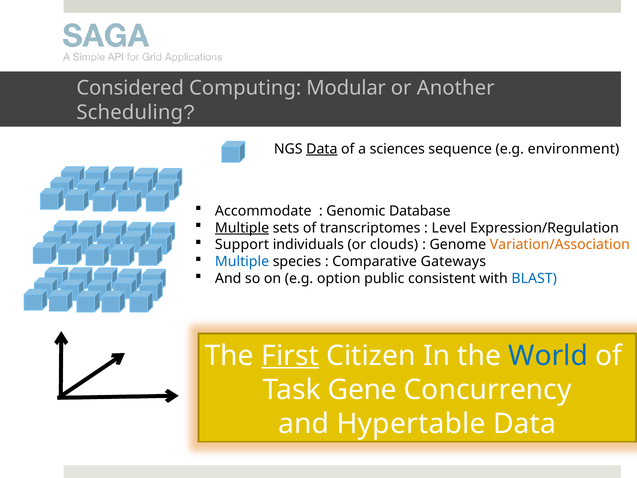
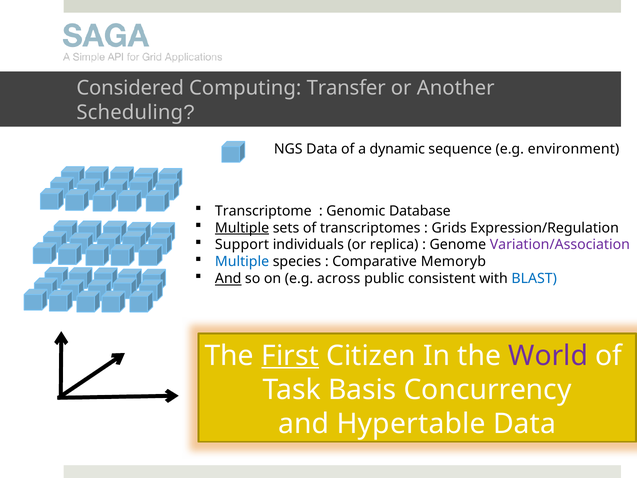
Modular: Modular -> Transfer (346, 88)
Data underline: present -> none (322, 149)
sciences: sciences -> dynamic (397, 149)
Accommodate: Accommodate -> Transcriptome (263, 211)
Level: Level -> Grids (449, 228)
clouds: clouds -> replica (394, 245)
Variation/Association colour: orange -> purple (560, 245)
Gateways: Gateways -> Memoryb (453, 262)
And underline: none -> present (228, 279)
option: option -> across (339, 279)
World colour: blue -> purple (548, 356)
Gene: Gene -> Basis (362, 389)
